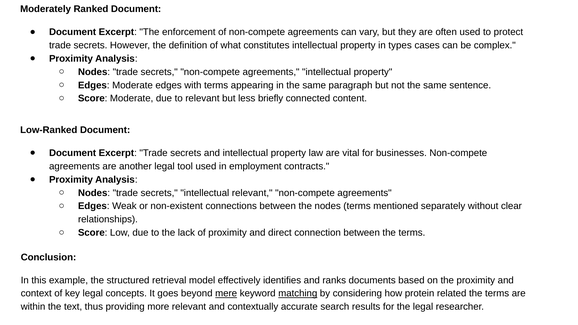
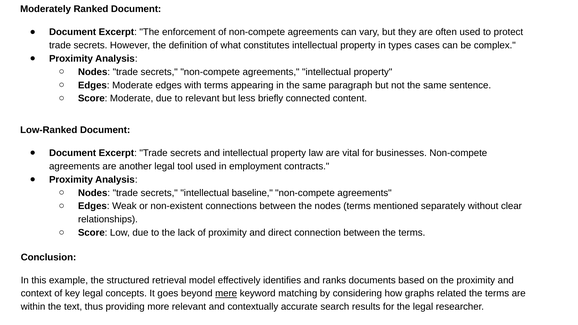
intellectual relevant: relevant -> baseline (252, 193)
matching underline: present -> none (298, 294)
protein: protein -> graphs (420, 294)
